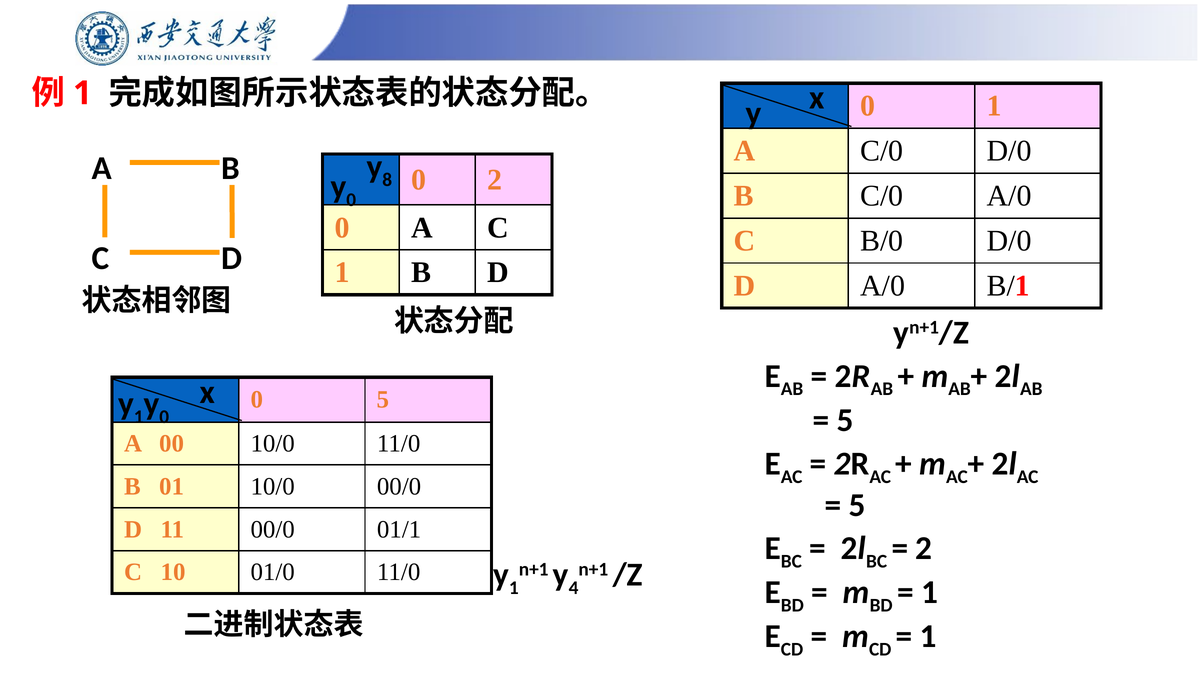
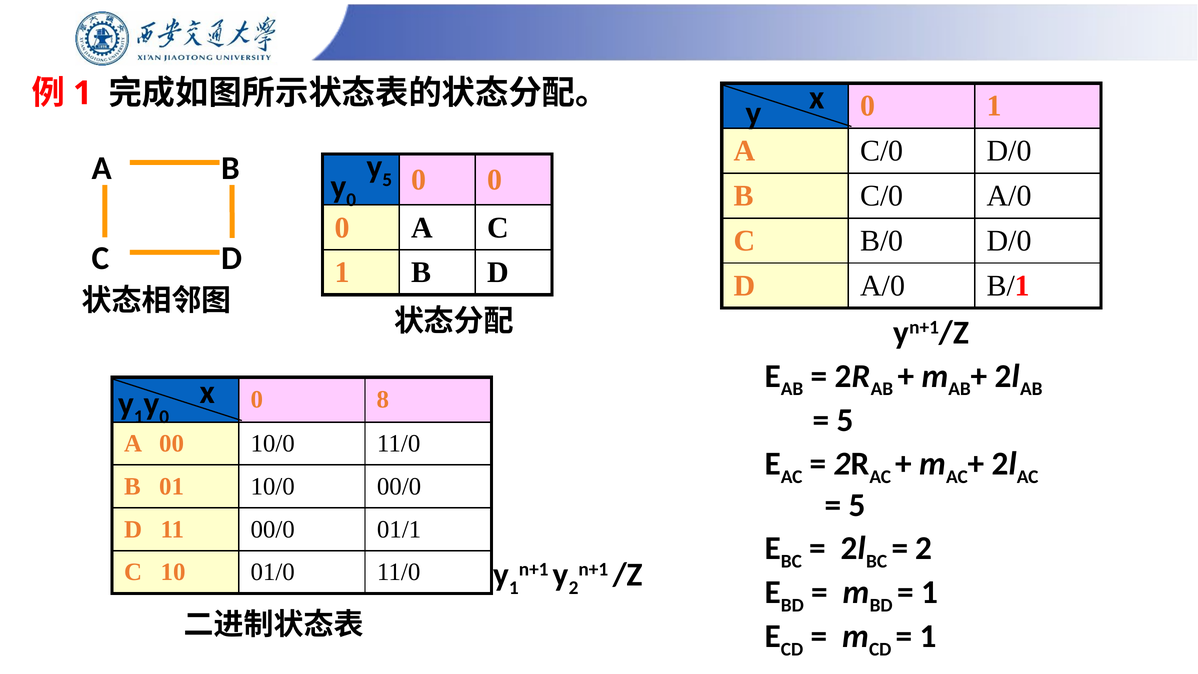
y 8: 8 -> 5 (387, 180)
2: 2 -> 0 (495, 180)
0 5: 5 -> 8 (383, 400)
y 4: 4 -> 2 (574, 588)
